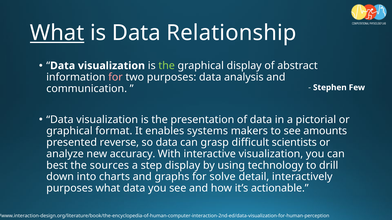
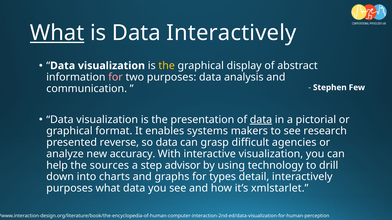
Data Relationship: Relationship -> Interactively (231, 33)
the colour: light green -> yellow (167, 66)
data underline: none -> present (261, 120)
amounts: amounts -> research (325, 131)
scientists: scientists -> agencies (294, 143)
best: best -> help (57, 166)
step display: display -> advisor (183, 166)
solve: solve -> types (223, 177)
actionable: actionable -> xmlstarlet (280, 189)
